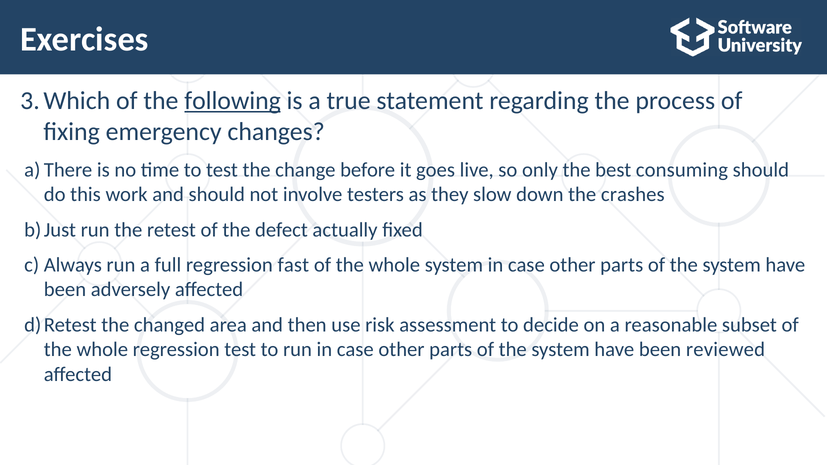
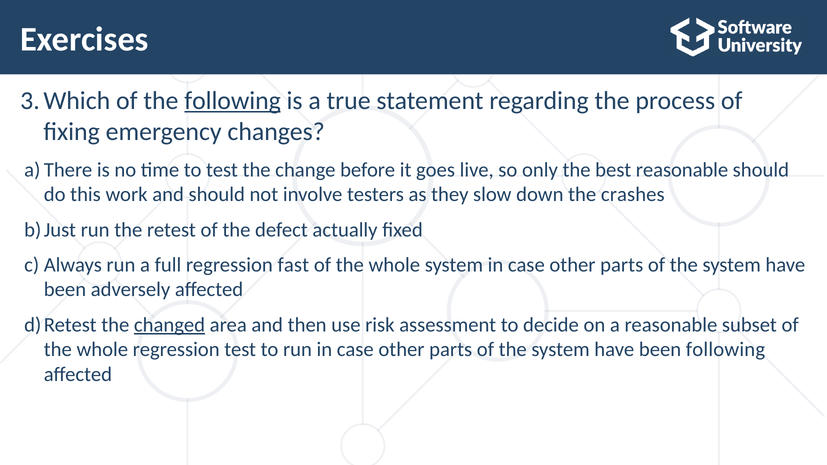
best consuming: consuming -> reasonable (682, 170)
changed underline: none -> present (170, 325)
been reviewed: reviewed -> following (725, 350)
